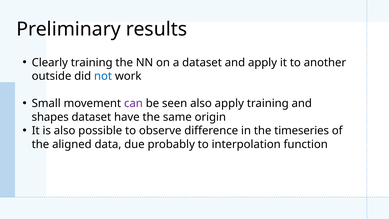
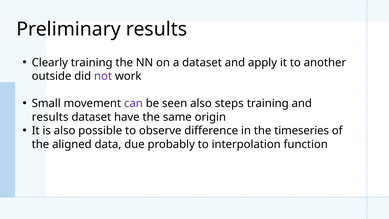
not colour: blue -> purple (103, 76)
also apply: apply -> steps (229, 103)
shapes: shapes -> results (50, 117)
